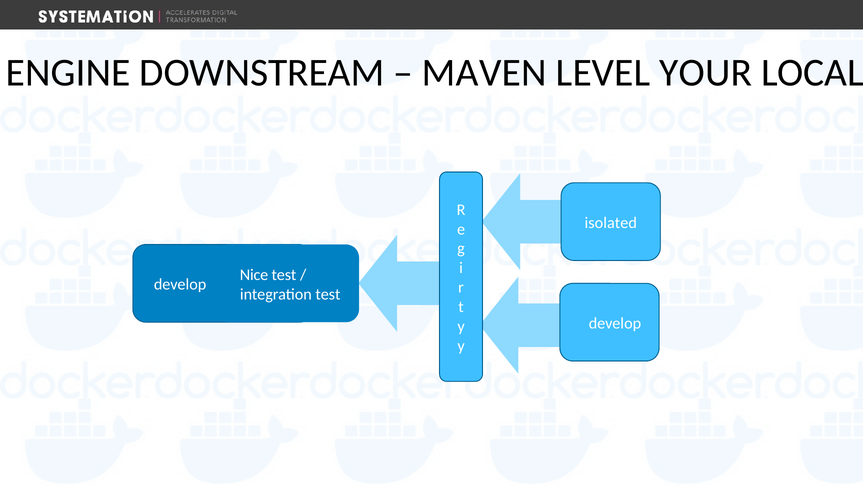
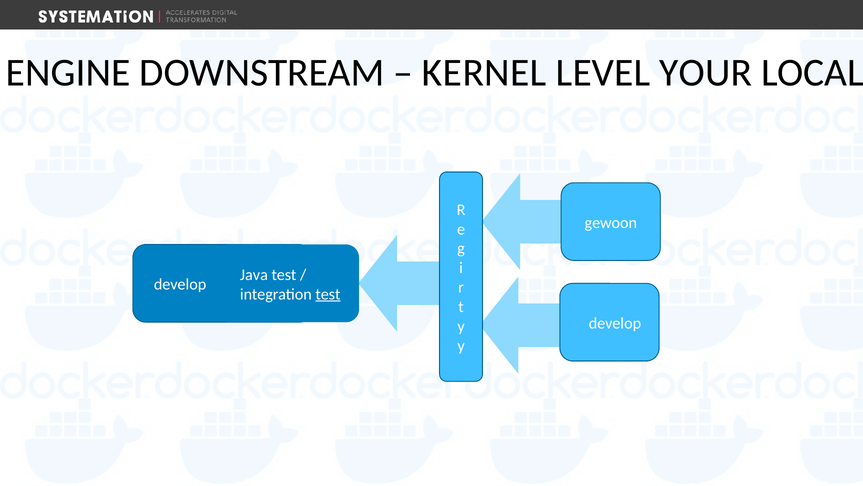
MAVEN: MAVEN -> KERNEL (484, 72)
isolated: isolated -> gewoon (611, 222)
Nice: Nice -> Java (254, 274)
test underline: none -> present (328, 294)
